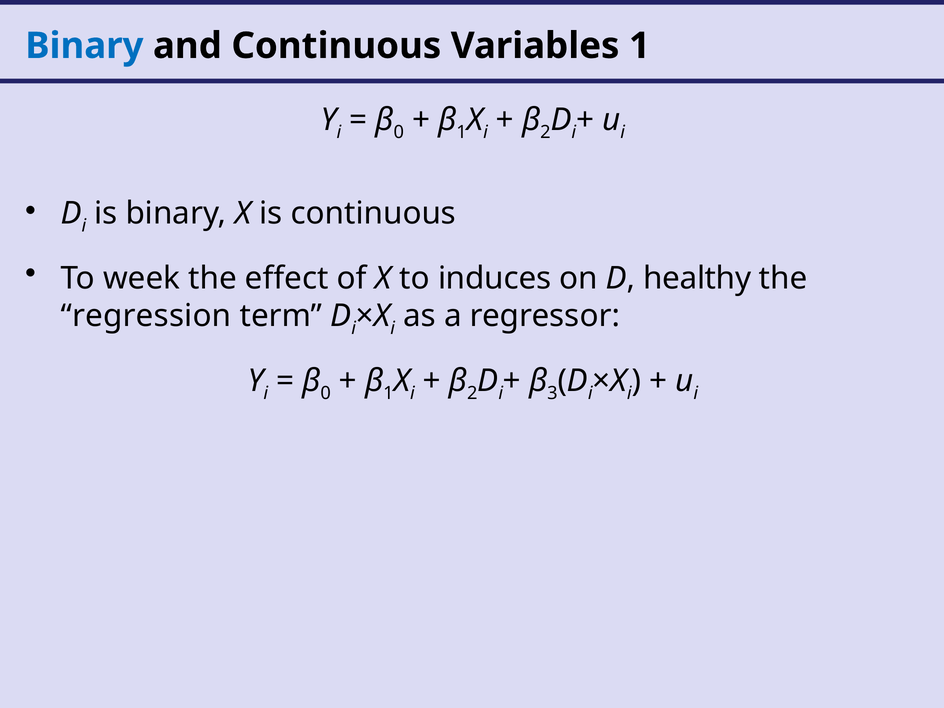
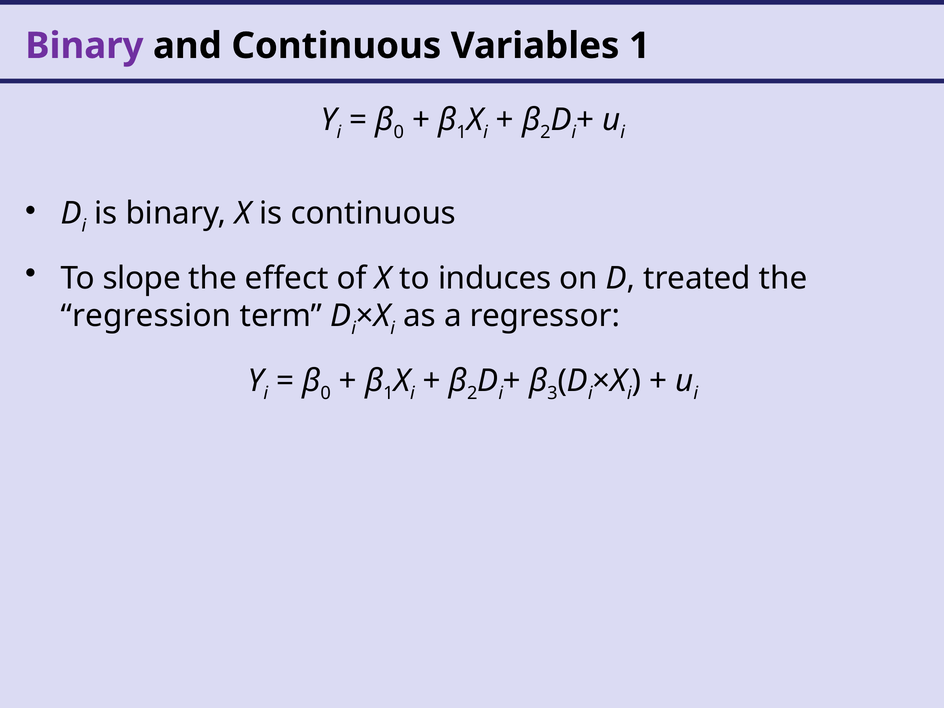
Binary colour: blue -> purple (84, 46)
week: week -> slope (142, 278)
healthy: healthy -> treated (697, 278)
